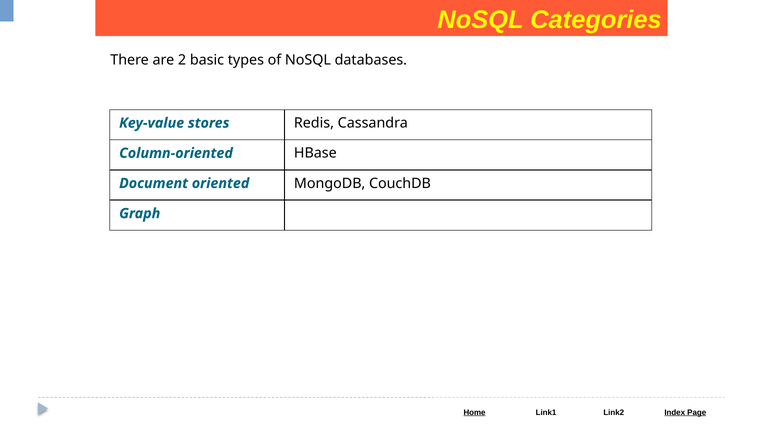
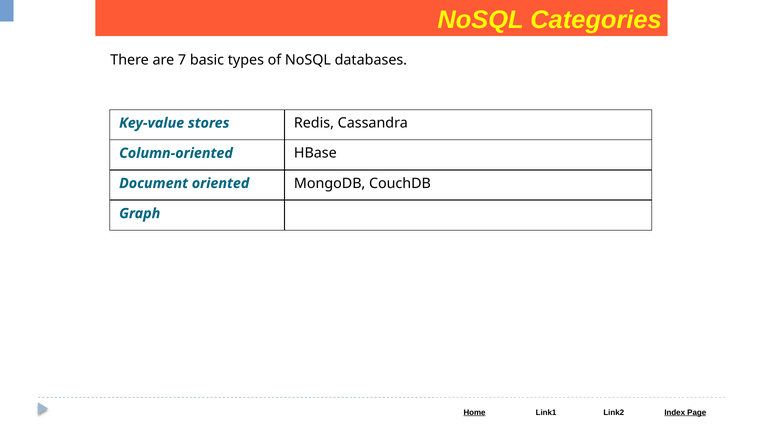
2: 2 -> 7 (182, 60)
